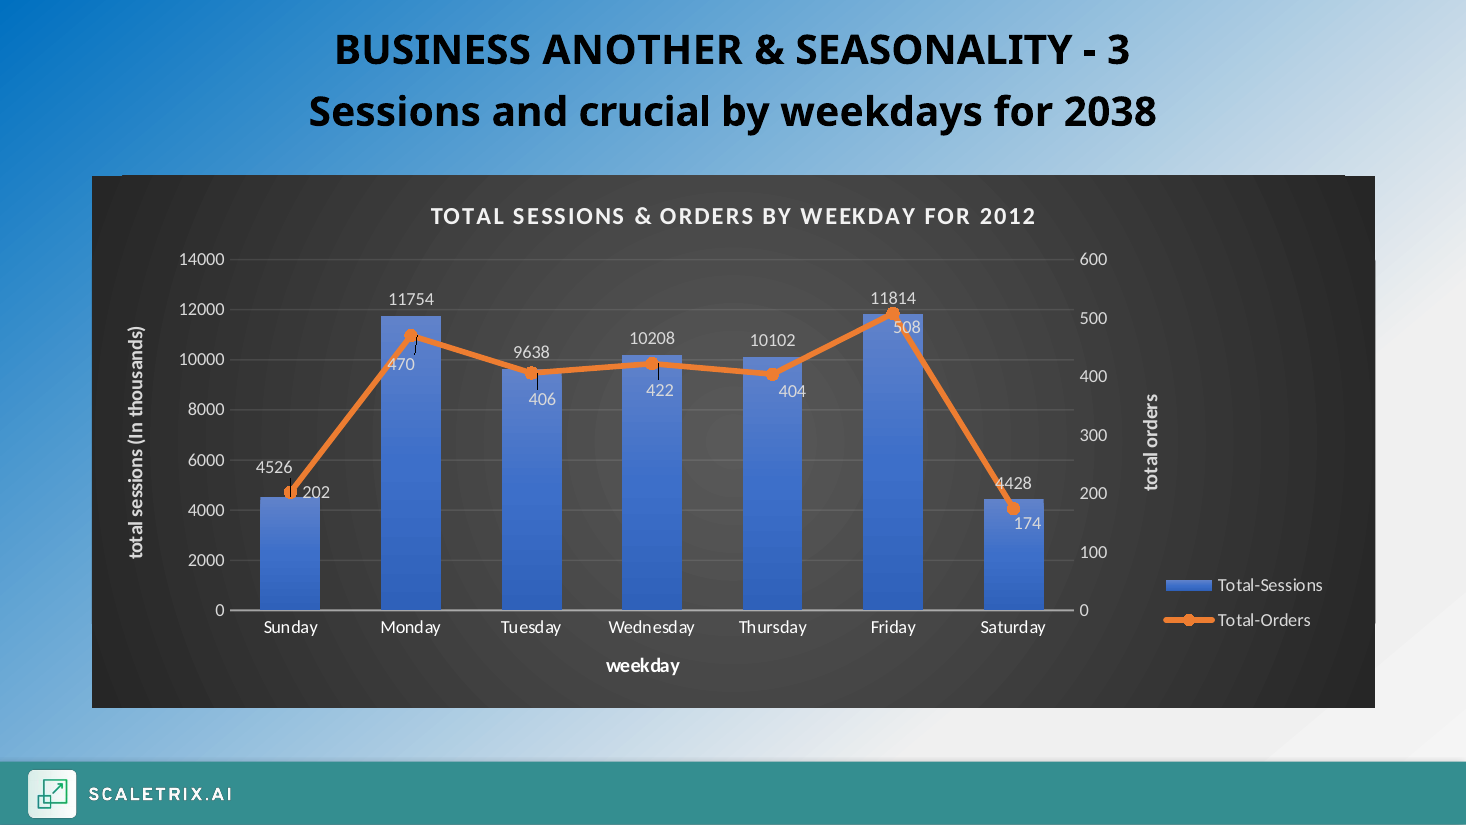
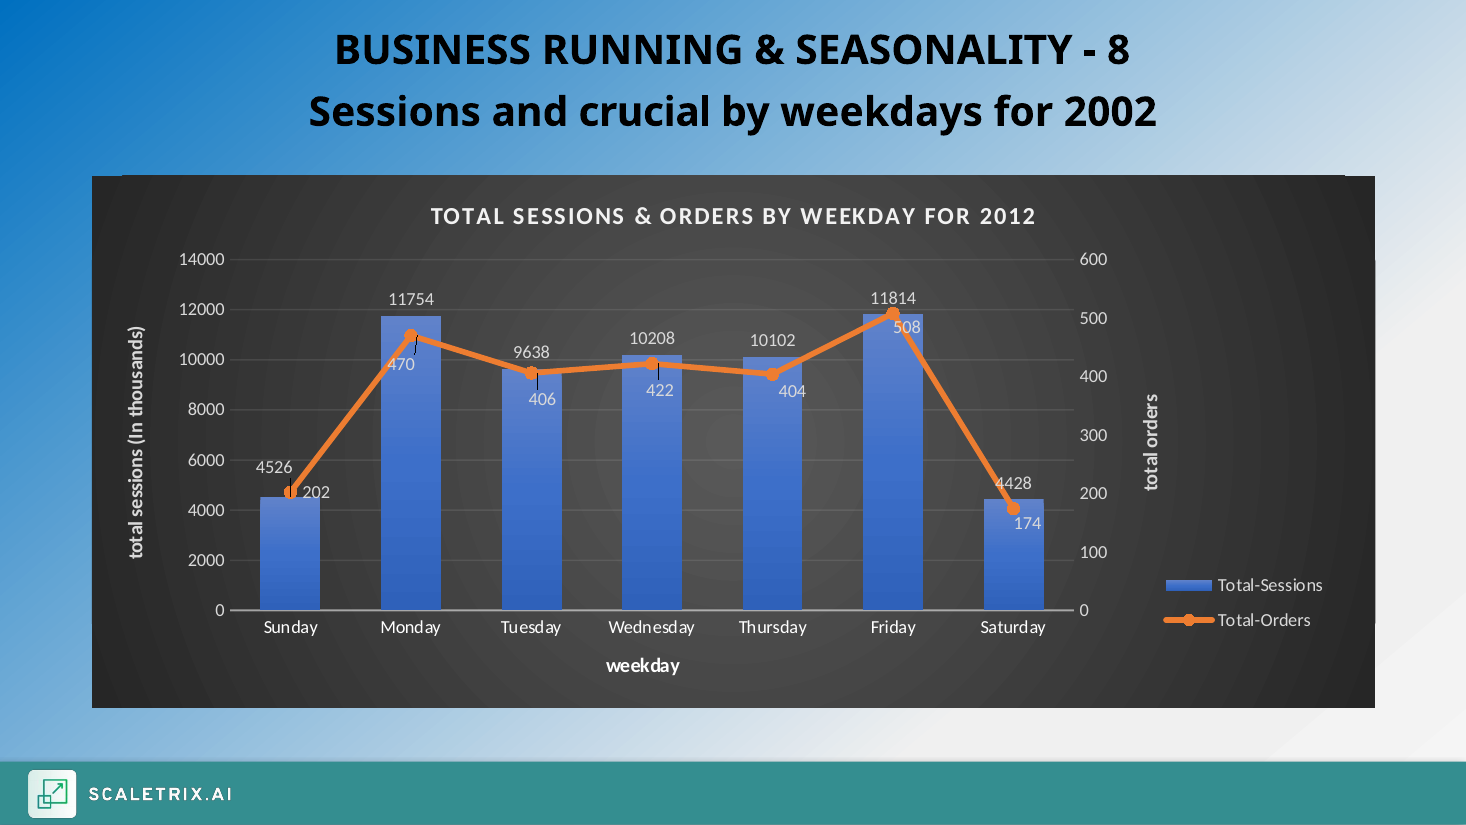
ANOTHER: ANOTHER -> RUNNING (643, 50)
3: 3 -> 8 (1119, 50)
2038: 2038 -> 2002 (1110, 112)
